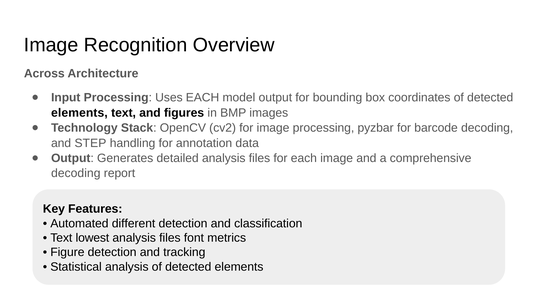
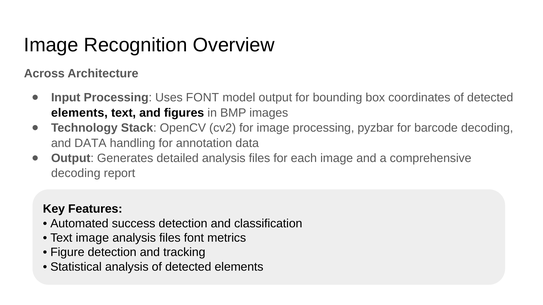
Uses EACH: EACH -> FONT (202, 98)
and STEP: STEP -> DATA (90, 143)
different: different -> success (134, 224)
Text lowest: lowest -> image (92, 238)
